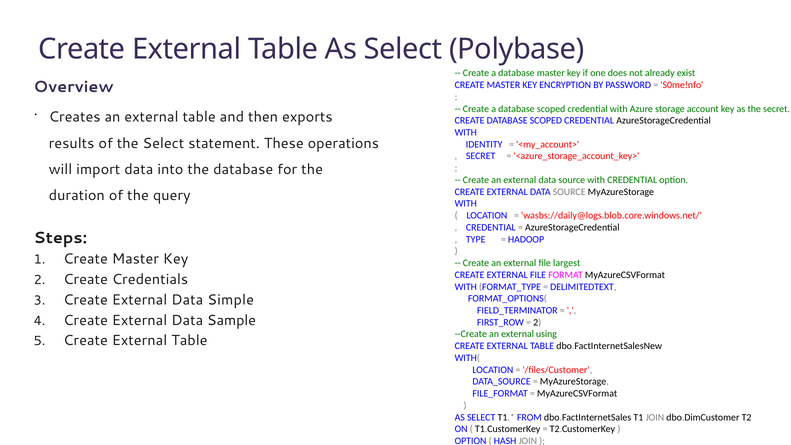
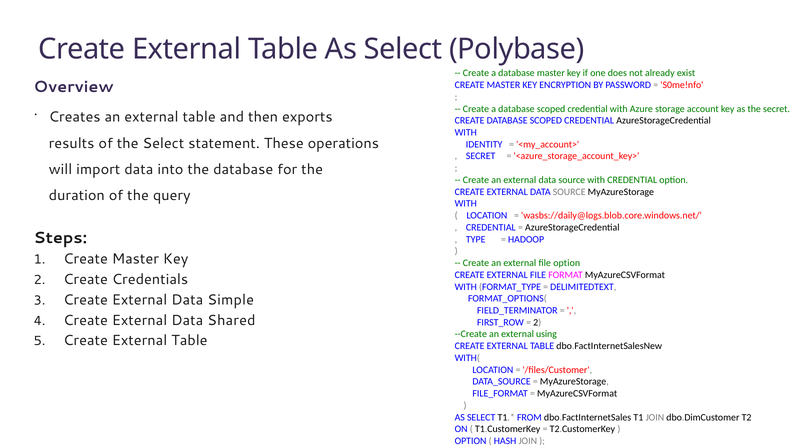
file largest: largest -> option (567, 263)
Sample: Sample -> Shared (231, 320)
